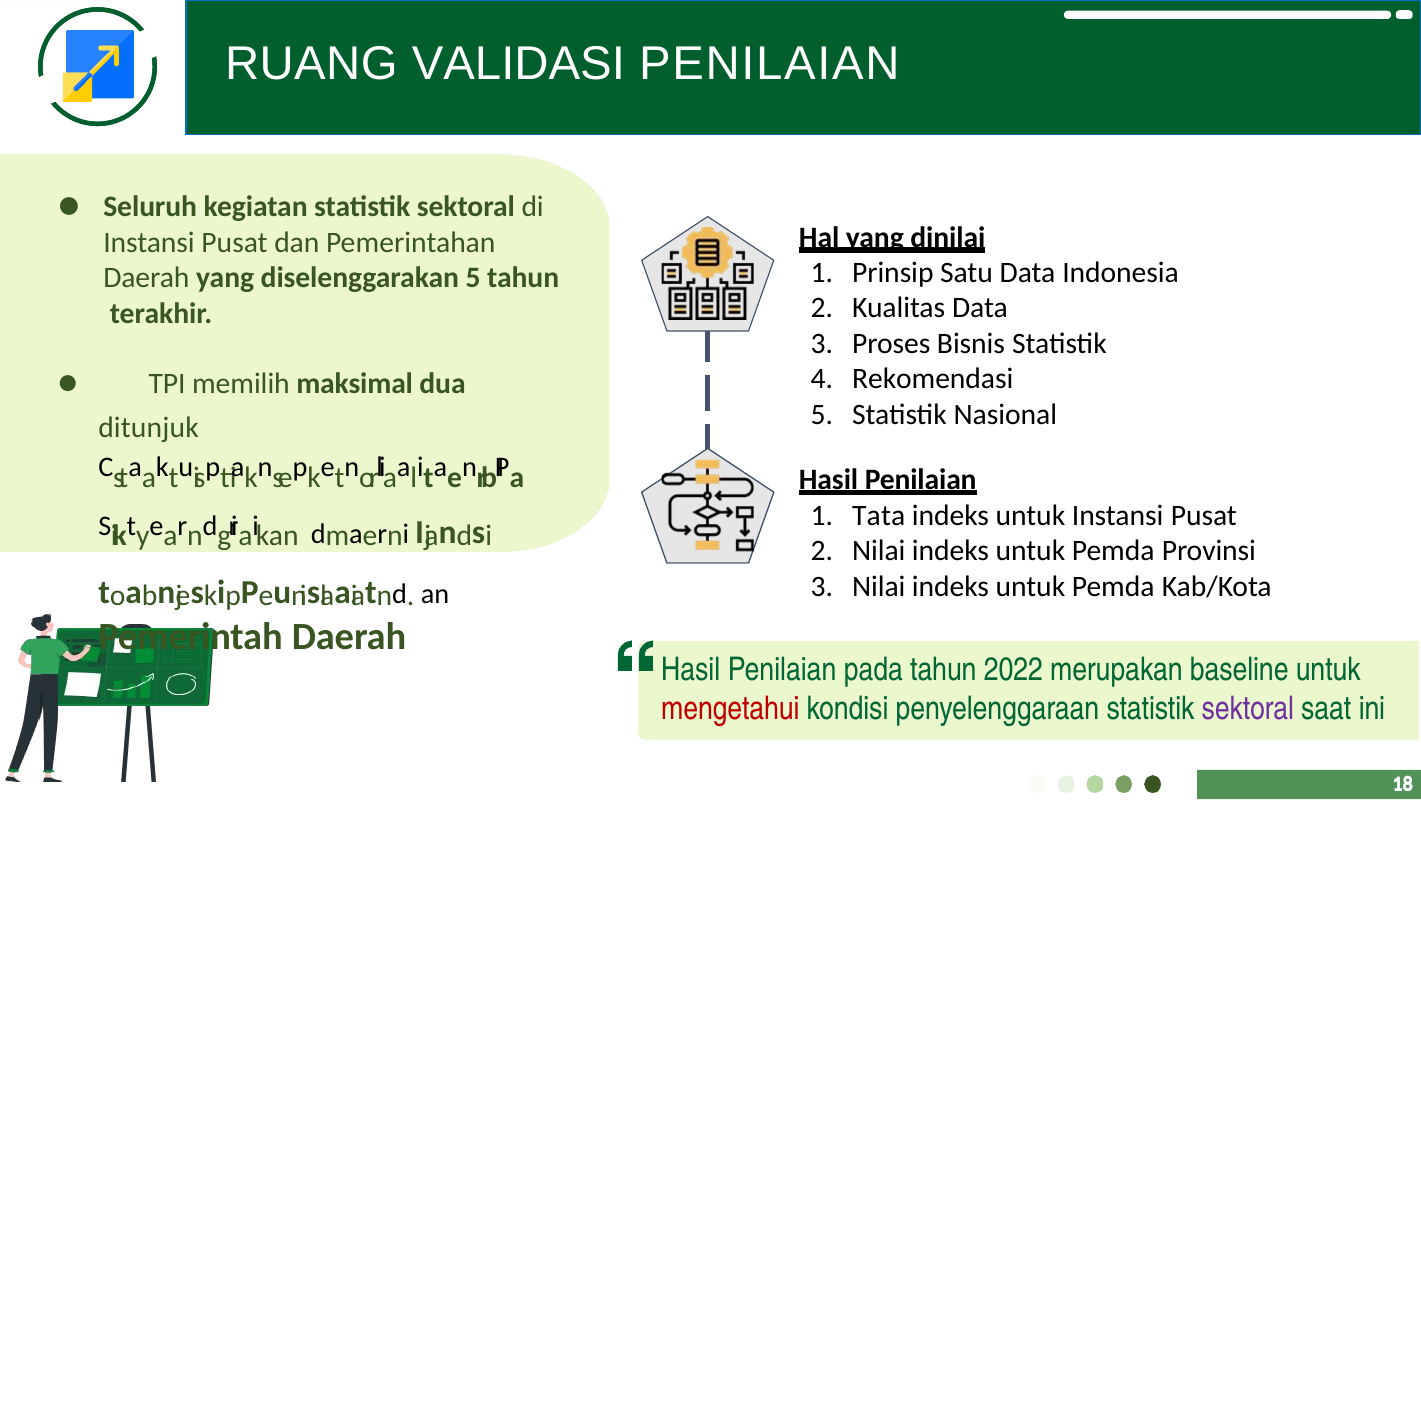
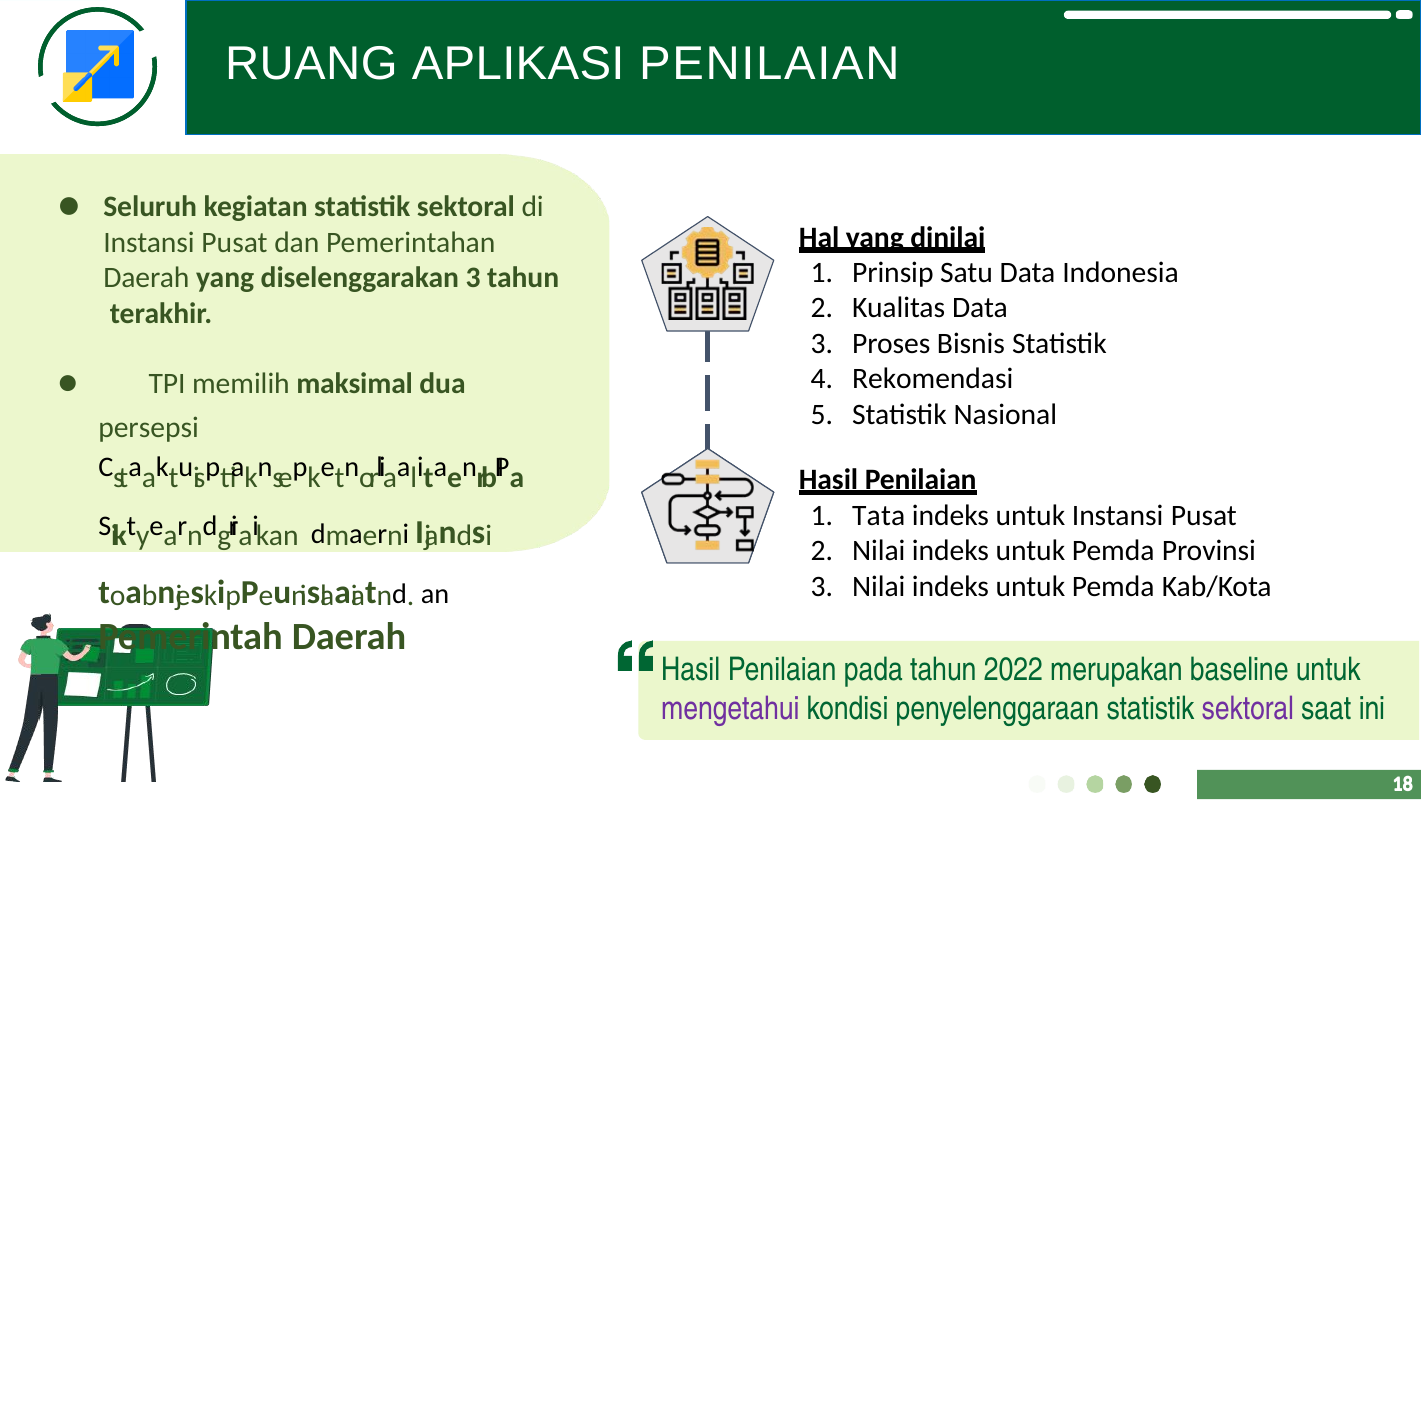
VALIDASI: VALIDASI -> APLIKASI (518, 63)
diselenggarakan 5: 5 -> 3 (473, 278)
ditunjuk: ditunjuk -> persepsi (149, 427)
mengetahui colour: red -> purple (730, 709)
